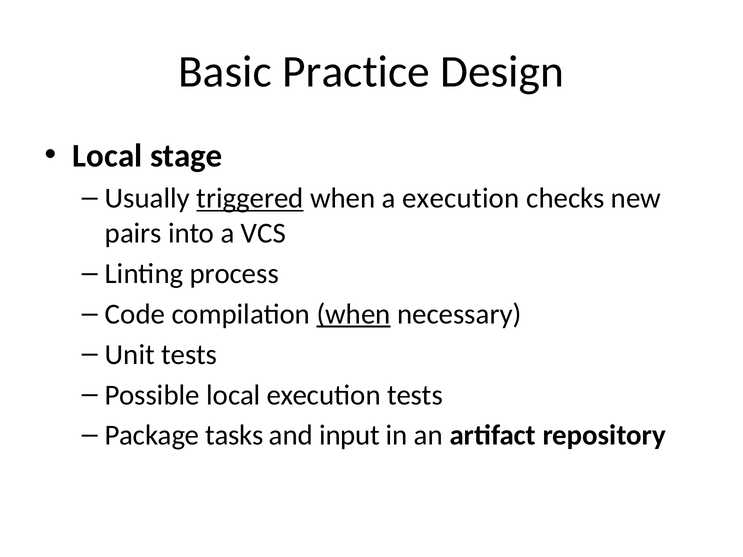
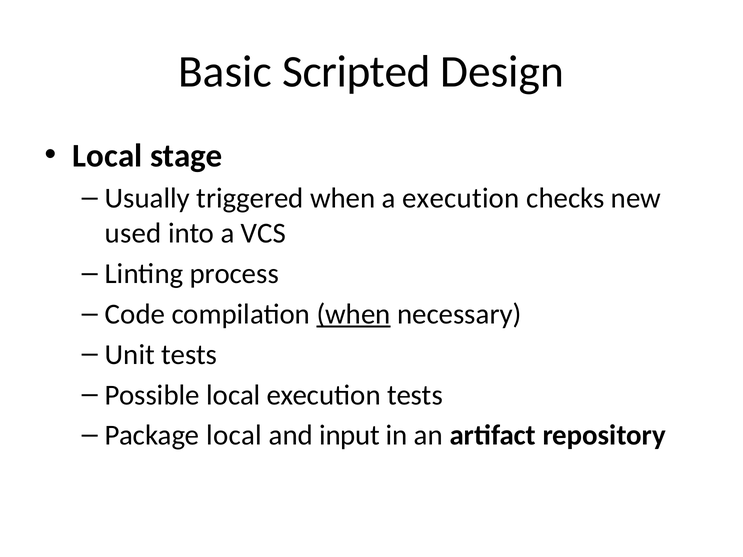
Practice: Practice -> Scripted (356, 72)
triggered underline: present -> none (250, 199)
pairs: pairs -> used (133, 233)
Package tasks: tasks -> local (234, 436)
